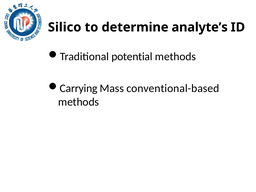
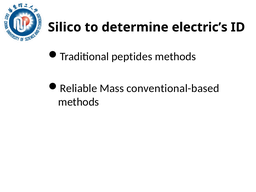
analyte’s: analyte’s -> electric’s (200, 27)
potential: potential -> peptides (132, 57)
Carrying: Carrying -> Reliable (79, 88)
